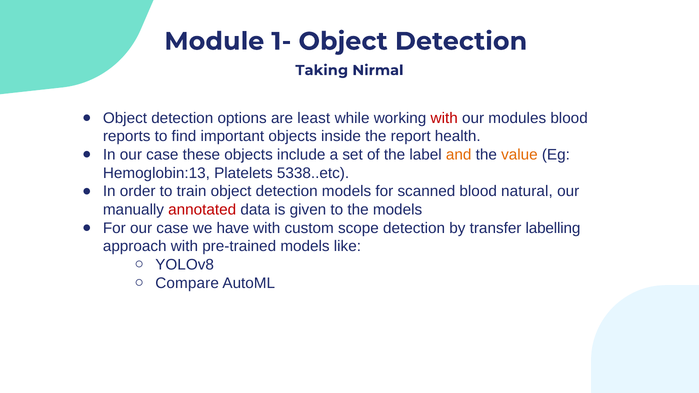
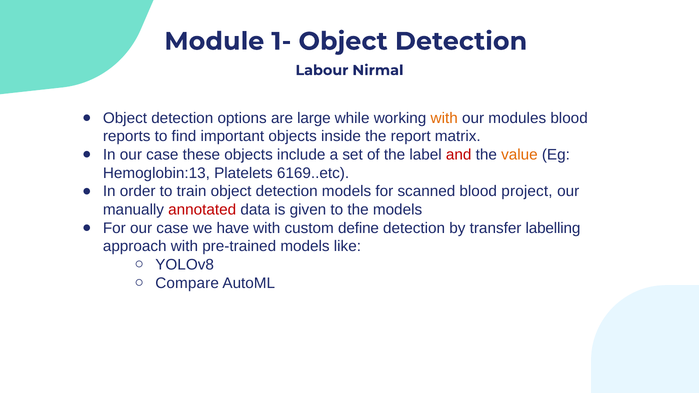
Taking: Taking -> Labour (322, 70)
least: least -> large (314, 118)
with colour: red -> orange (444, 118)
health: health -> matrix (458, 136)
and colour: orange -> red (459, 155)
5338..etc: 5338..etc -> 6169..etc (313, 173)
natural: natural -> project (527, 191)
scope: scope -> define (359, 228)
